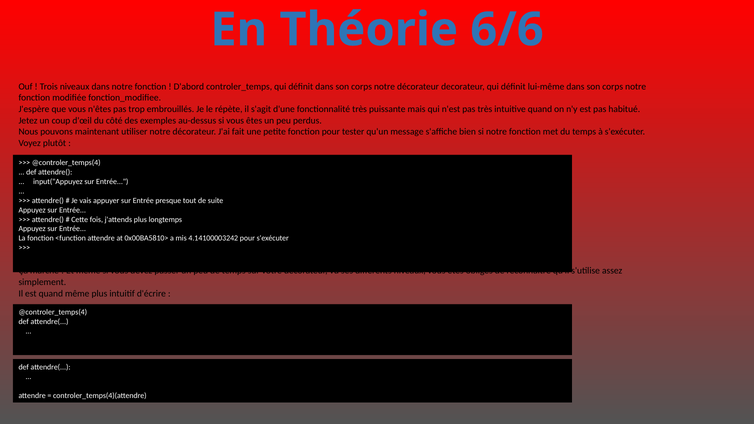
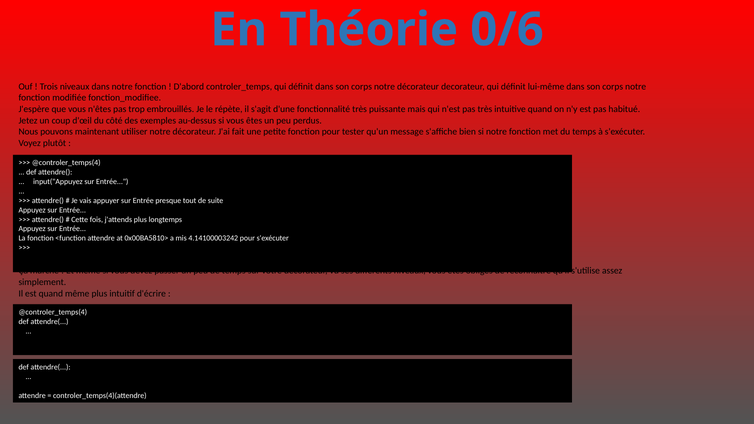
6/6: 6/6 -> 0/6 (507, 30)
